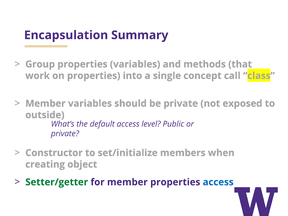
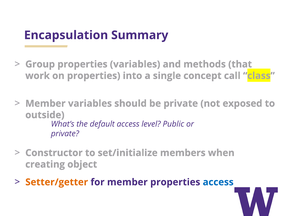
Setter/getter colour: green -> orange (57, 182)
